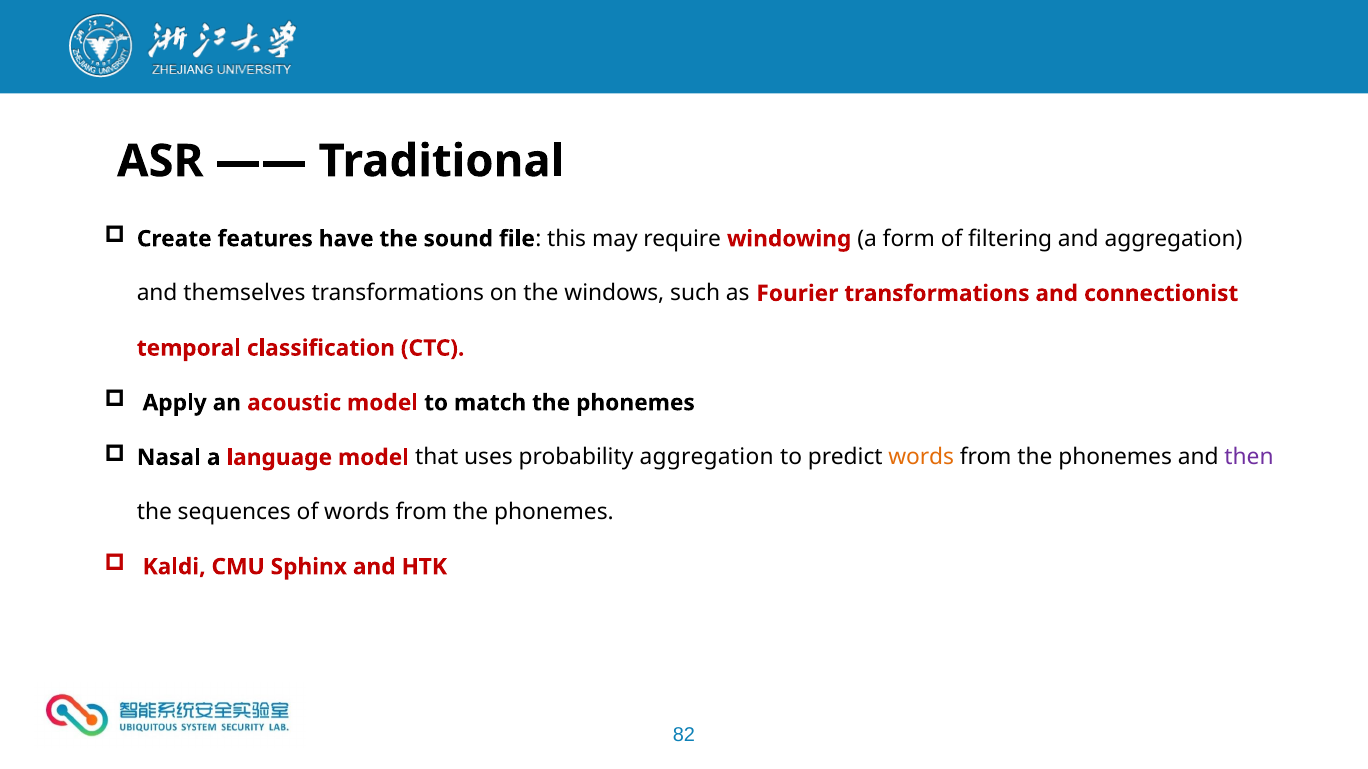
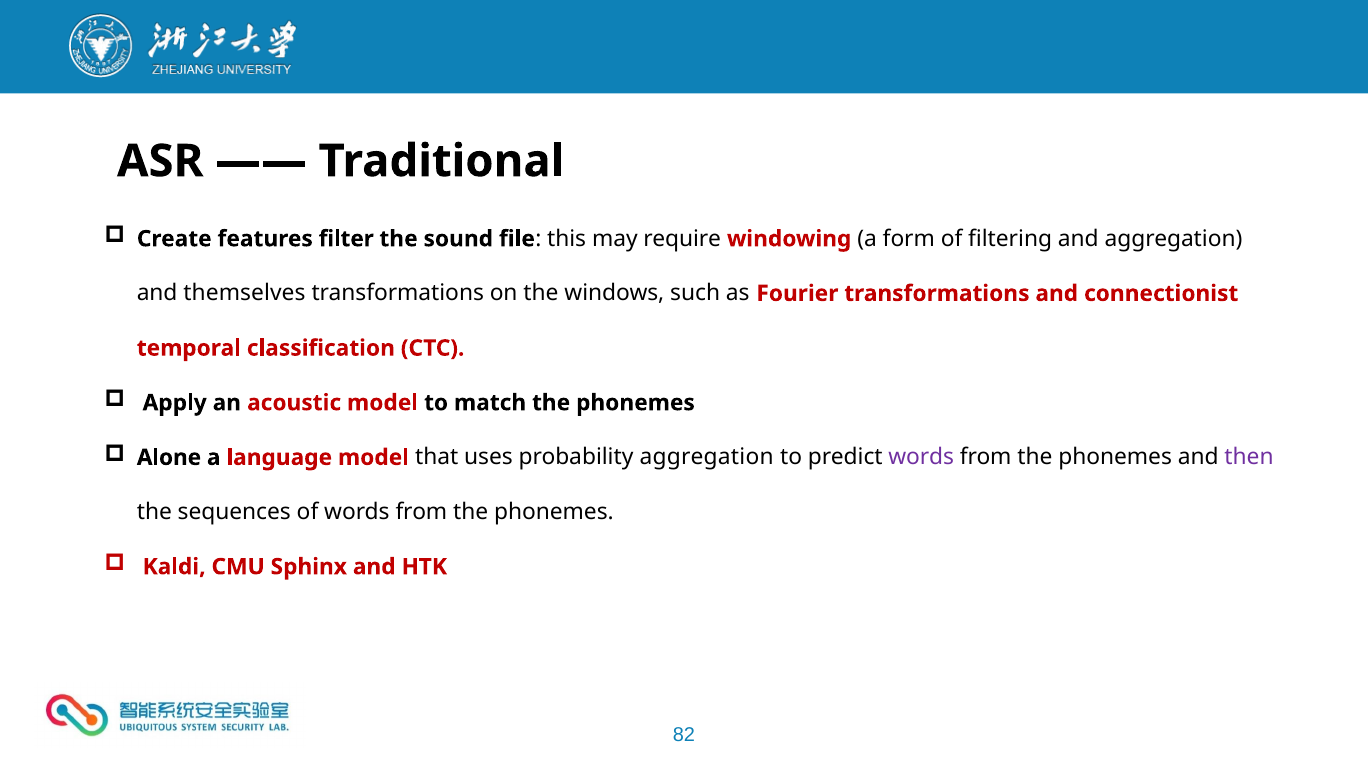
have: have -> filter (346, 239)
Nasal: Nasal -> Alone (169, 458)
words colour: orange -> purple (921, 458)
